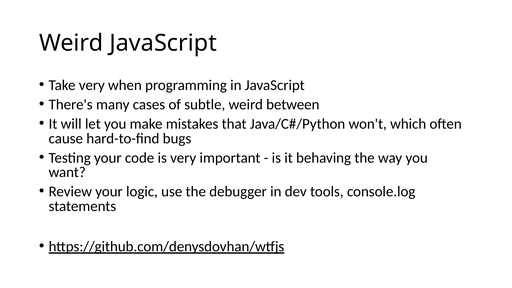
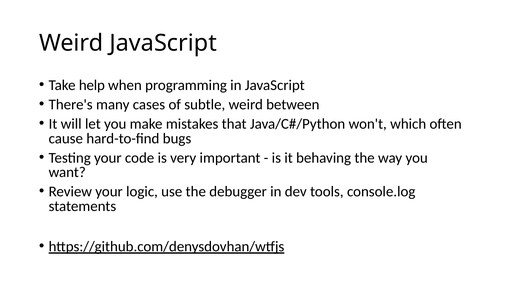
Take very: very -> help (92, 85)
